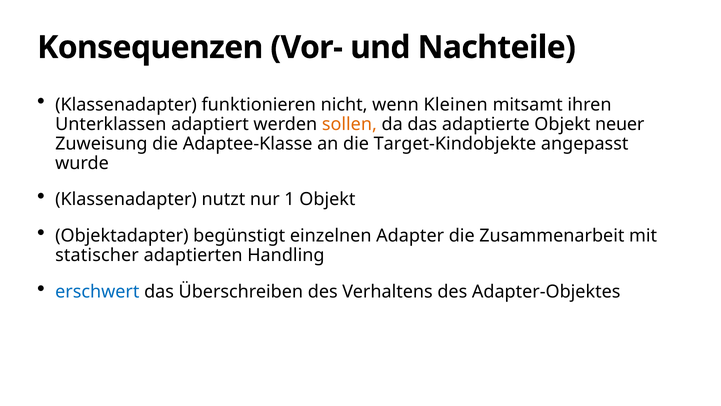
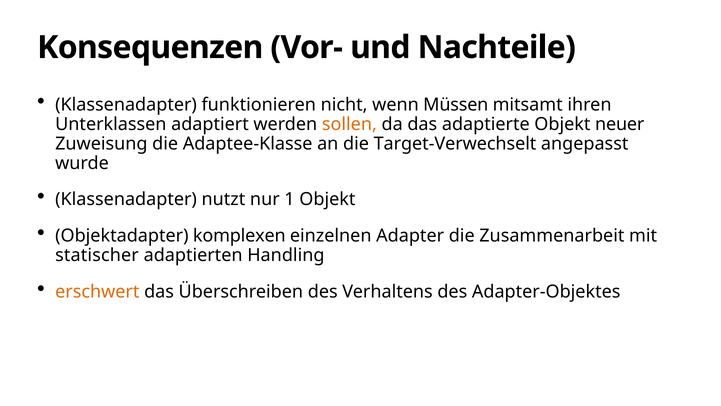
Kleinen: Kleinen -> Müssen (456, 105)
Target-Kindobjekte: Target-Kindobjekte -> Target-Verwechselt (455, 143)
begünstigt: begünstigt -> komplexen (239, 236)
erschwert colour: blue -> orange (97, 291)
